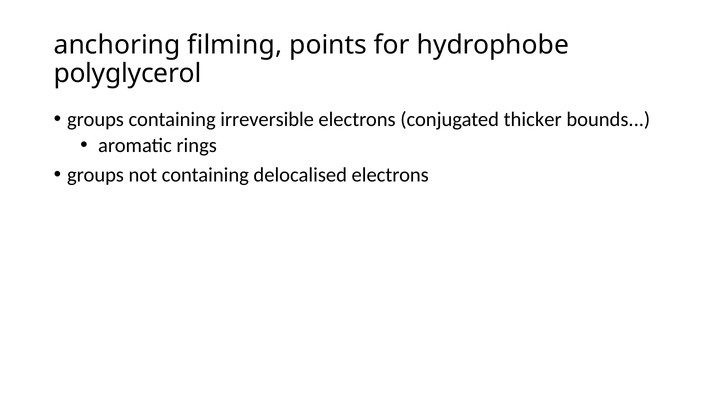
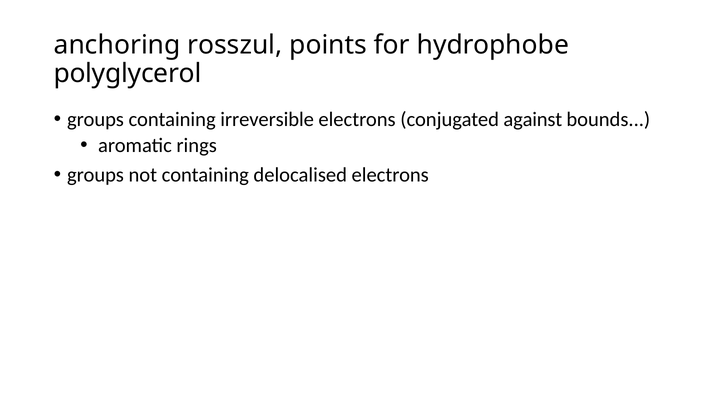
filming: filming -> rosszul (235, 45)
thicker: thicker -> against (533, 119)
